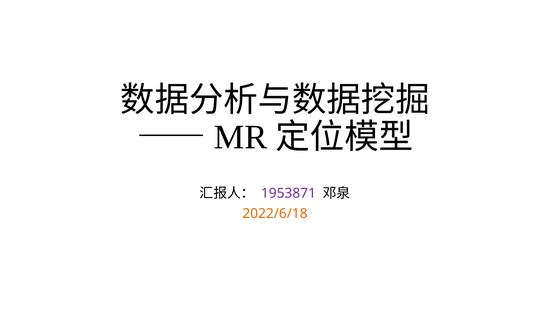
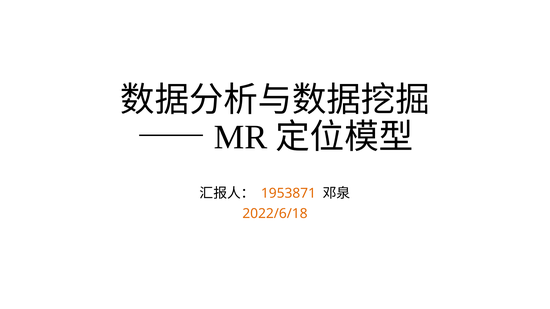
1953871 colour: purple -> orange (288, 193)
